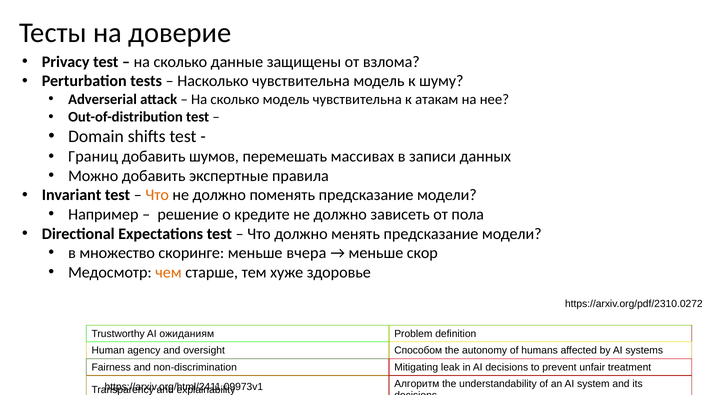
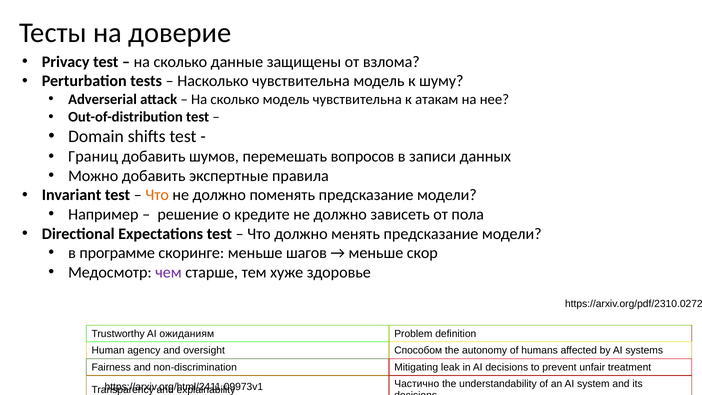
массивах: массивах -> вопросов (363, 157)
множество: множество -> программе (117, 253)
вчера: вчера -> шагов (307, 253)
чем colour: orange -> purple (169, 272)
Алгоритм: Алгоритм -> Частично (417, 384)
